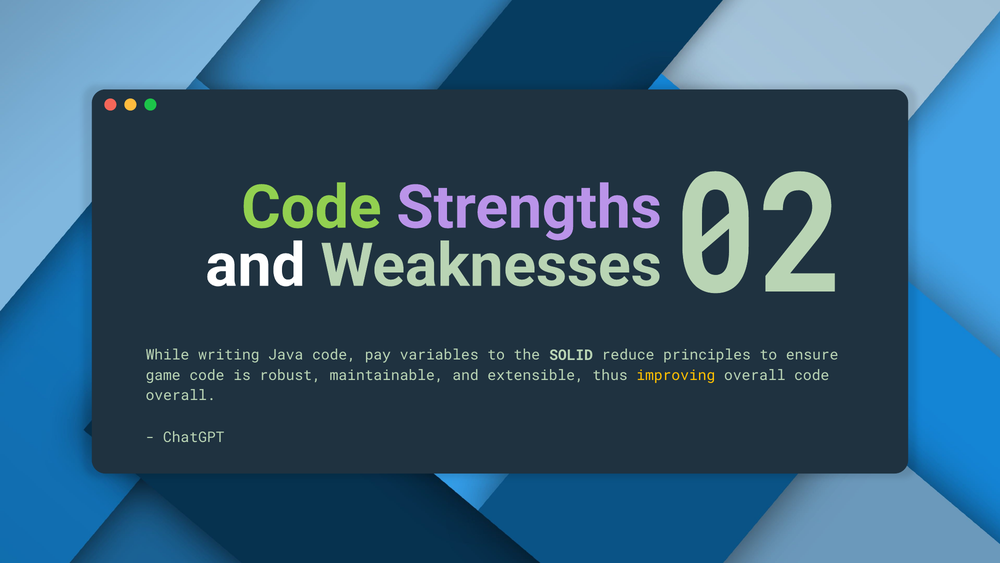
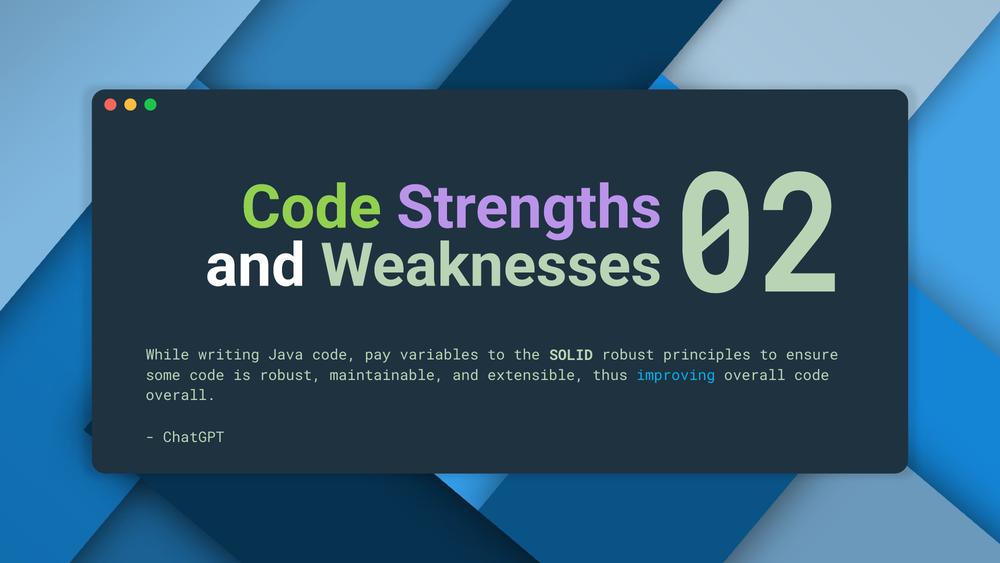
SOLID reduce: reduce -> robust (628, 355)
game: game -> some (163, 375)
improving colour: yellow -> light blue (676, 375)
